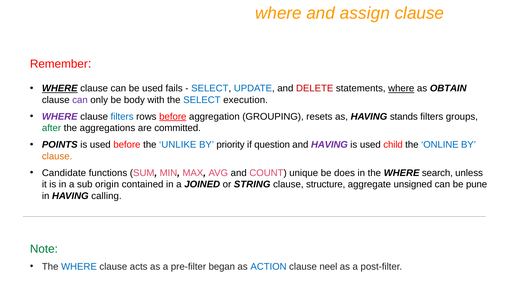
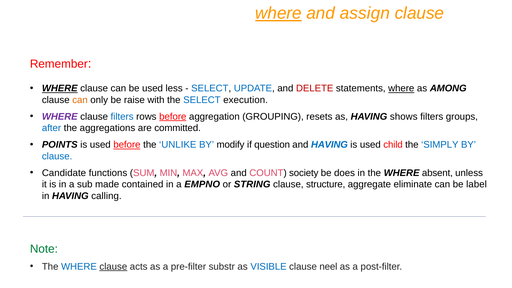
where underline: none -> present (278, 13)
fails: fails -> less (174, 88)
OBTAIN: OBTAIN -> AMONG (448, 88)
can colour: purple -> orange (80, 100)
body: body -> raise (134, 100)
stands: stands -> shows (404, 117)
after colour: green -> blue (52, 128)
before underline: none -> present (127, 145)
priority: priority -> modify (231, 145)
HAVING colour: purple -> blue (329, 145)
ONLINE: ONLINE -> SIMPLY (440, 145)
clause colour: orange -> blue (57, 156)
unique: unique -> society (304, 173)
search: search -> absent (437, 173)
origin: origin -> made (107, 184)
JOINED: JOINED -> EMPNO (202, 184)
unsigned: unsigned -> eliminate (413, 184)
pune: pune -> label (477, 184)
clause underline: none -> present (113, 267)
began: began -> substr (222, 267)
ACTION: ACTION -> VISIBLE (269, 267)
